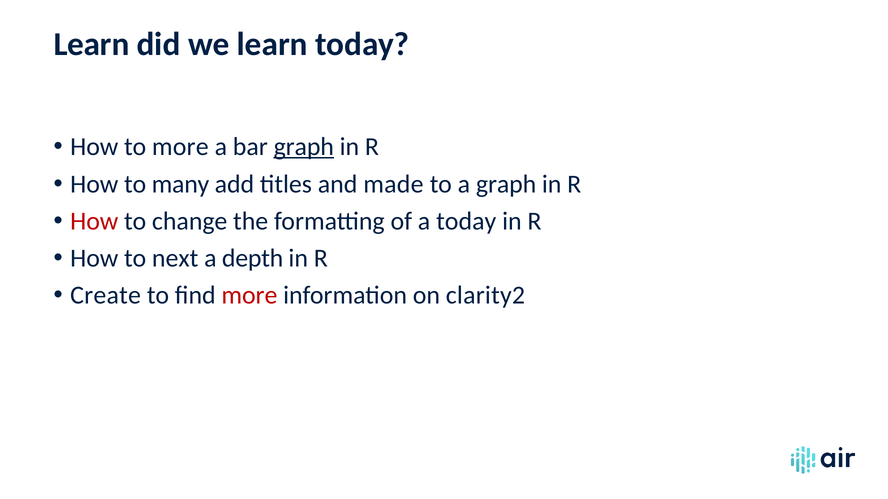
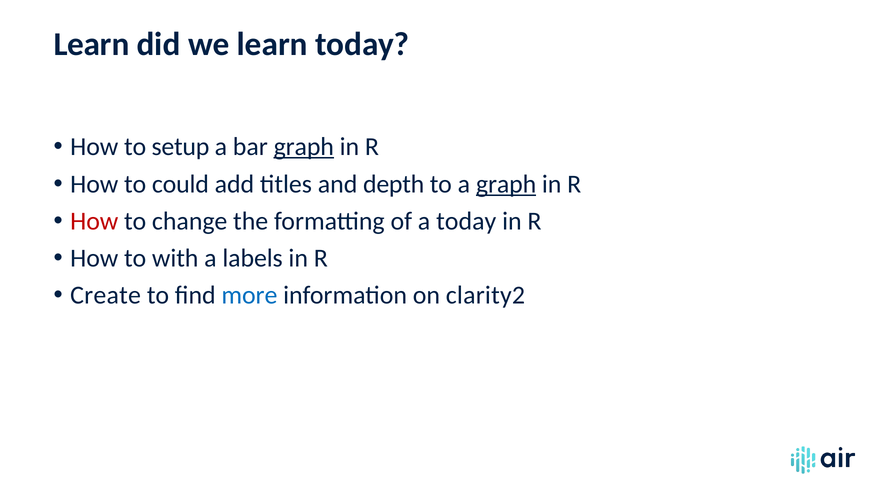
to more: more -> setup (181, 147)
many: many -> could (180, 184)
made: made -> depth (394, 184)
graph underline: none -> present (506, 184)
next: next -> with (175, 259)
depth: depth -> labels (253, 259)
more colour: red -> blue (249, 296)
